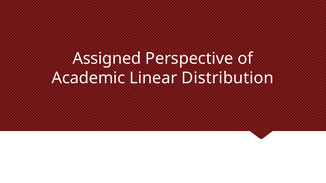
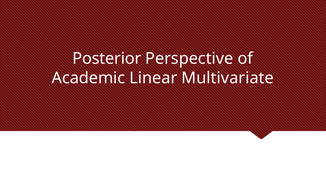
Assigned: Assigned -> Posterior (107, 59)
Distribution: Distribution -> Multivariate (228, 78)
